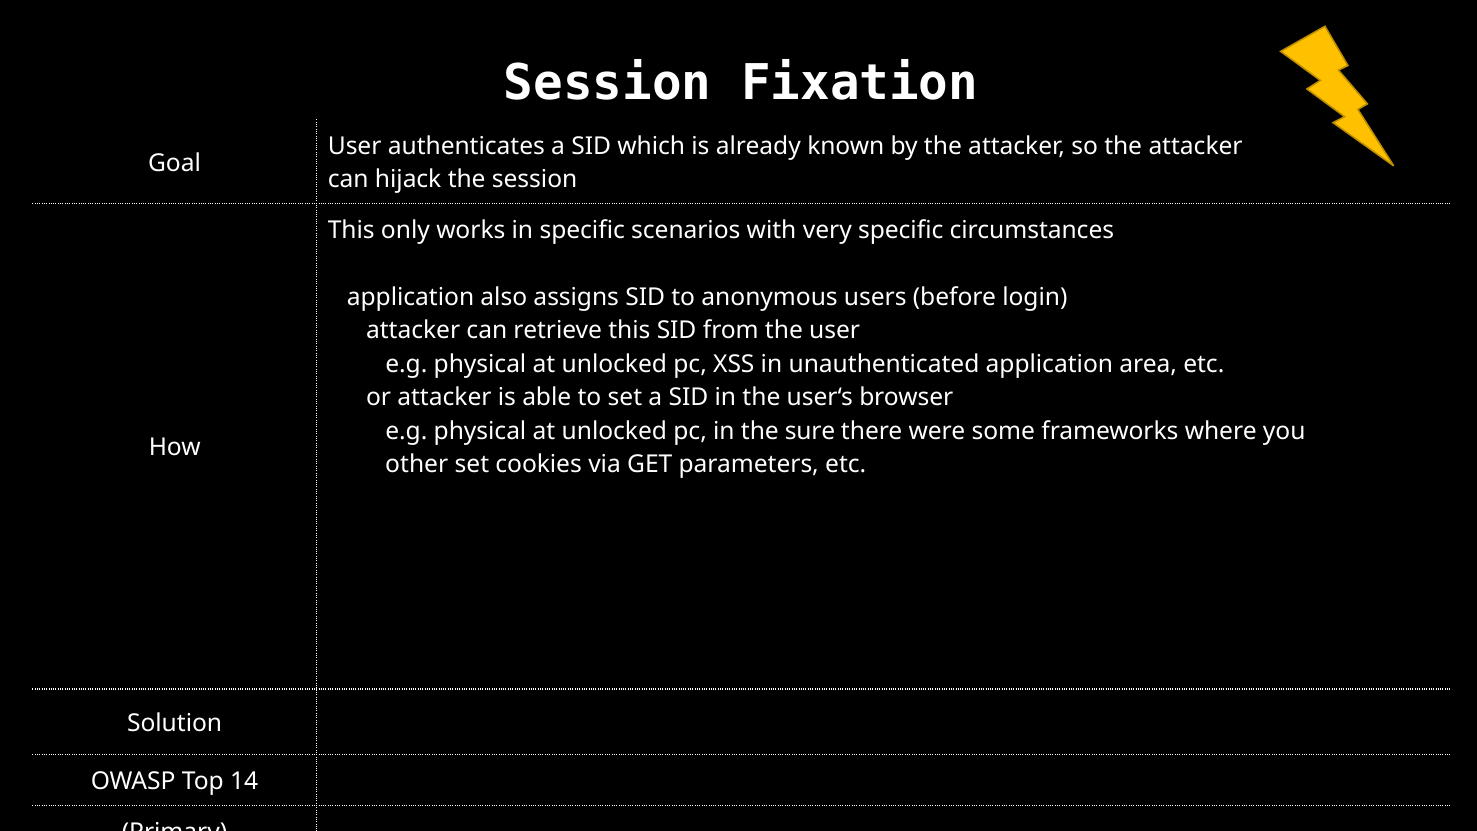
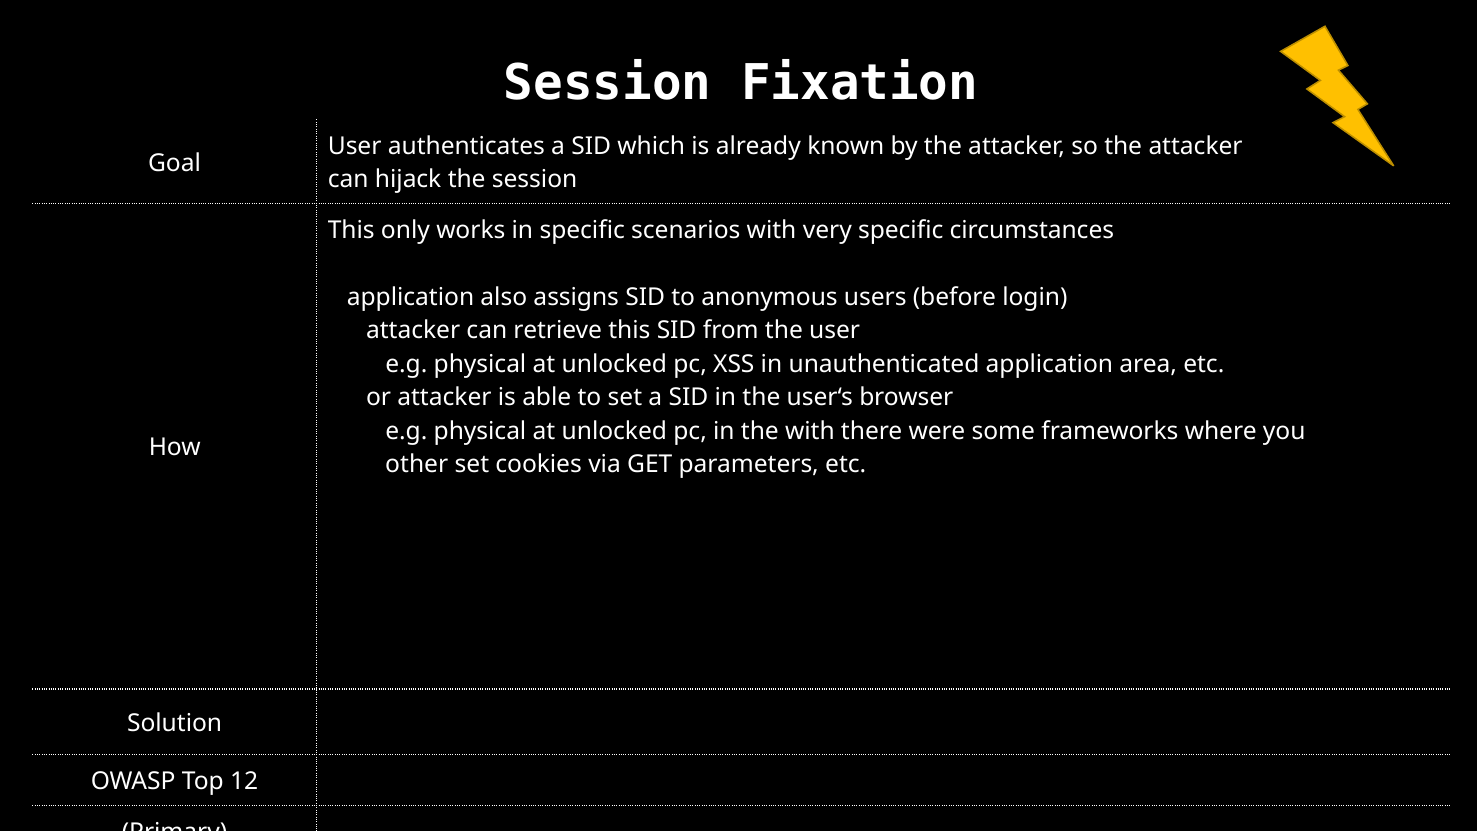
the sure: sure -> with (810, 431)
14: 14 -> 12 (244, 781)
